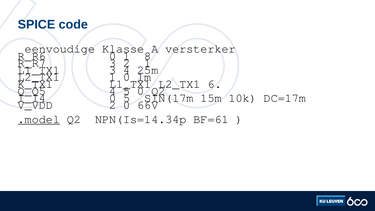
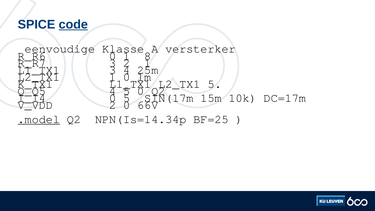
code underline: none -> present (73, 24)
L2_TX1 6: 6 -> 5 (215, 84)
BF=61: BF=61 -> BF=25 (211, 119)
